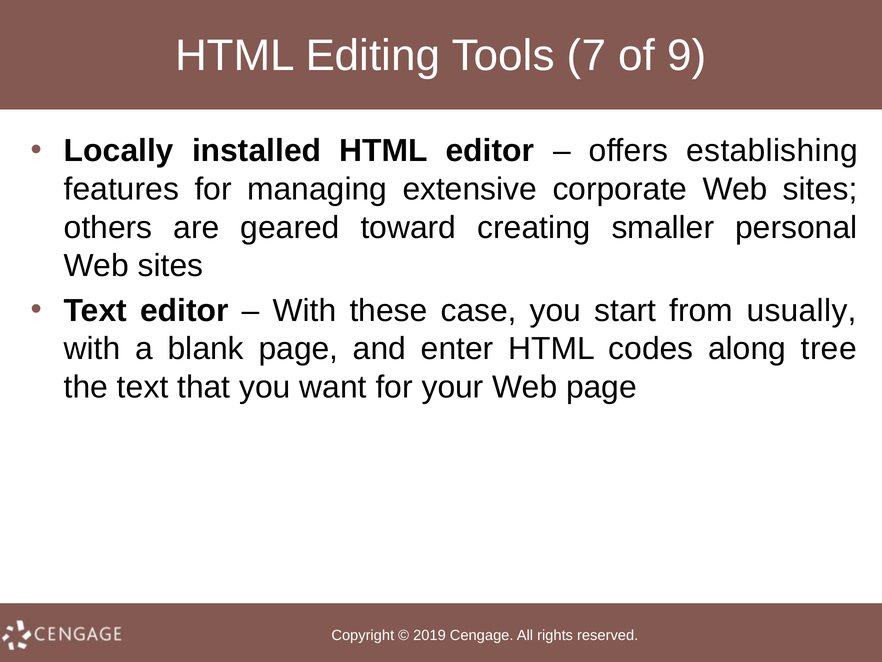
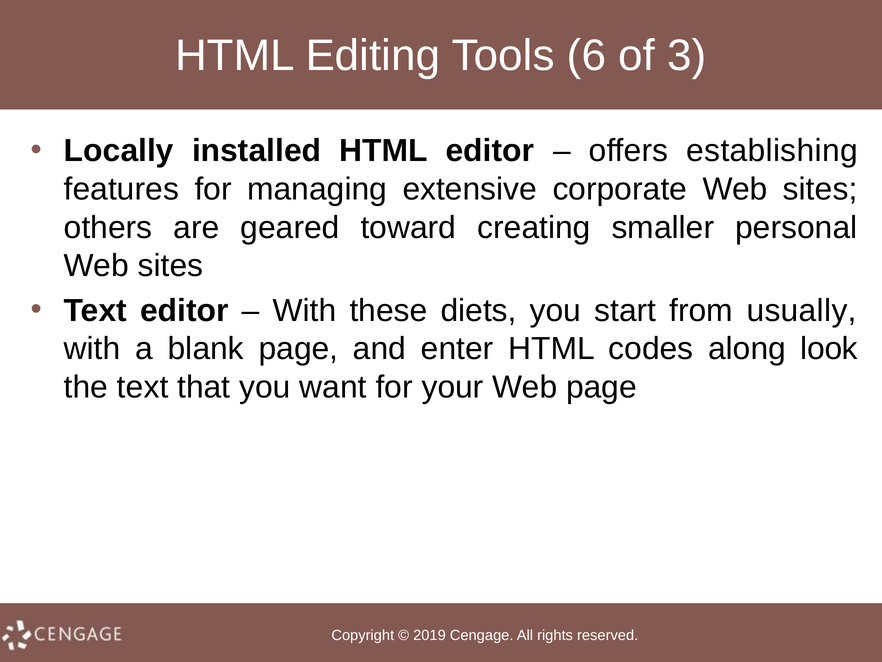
7: 7 -> 6 (586, 56)
9: 9 -> 3 (687, 56)
case: case -> diets (479, 310)
tree: tree -> look (829, 349)
